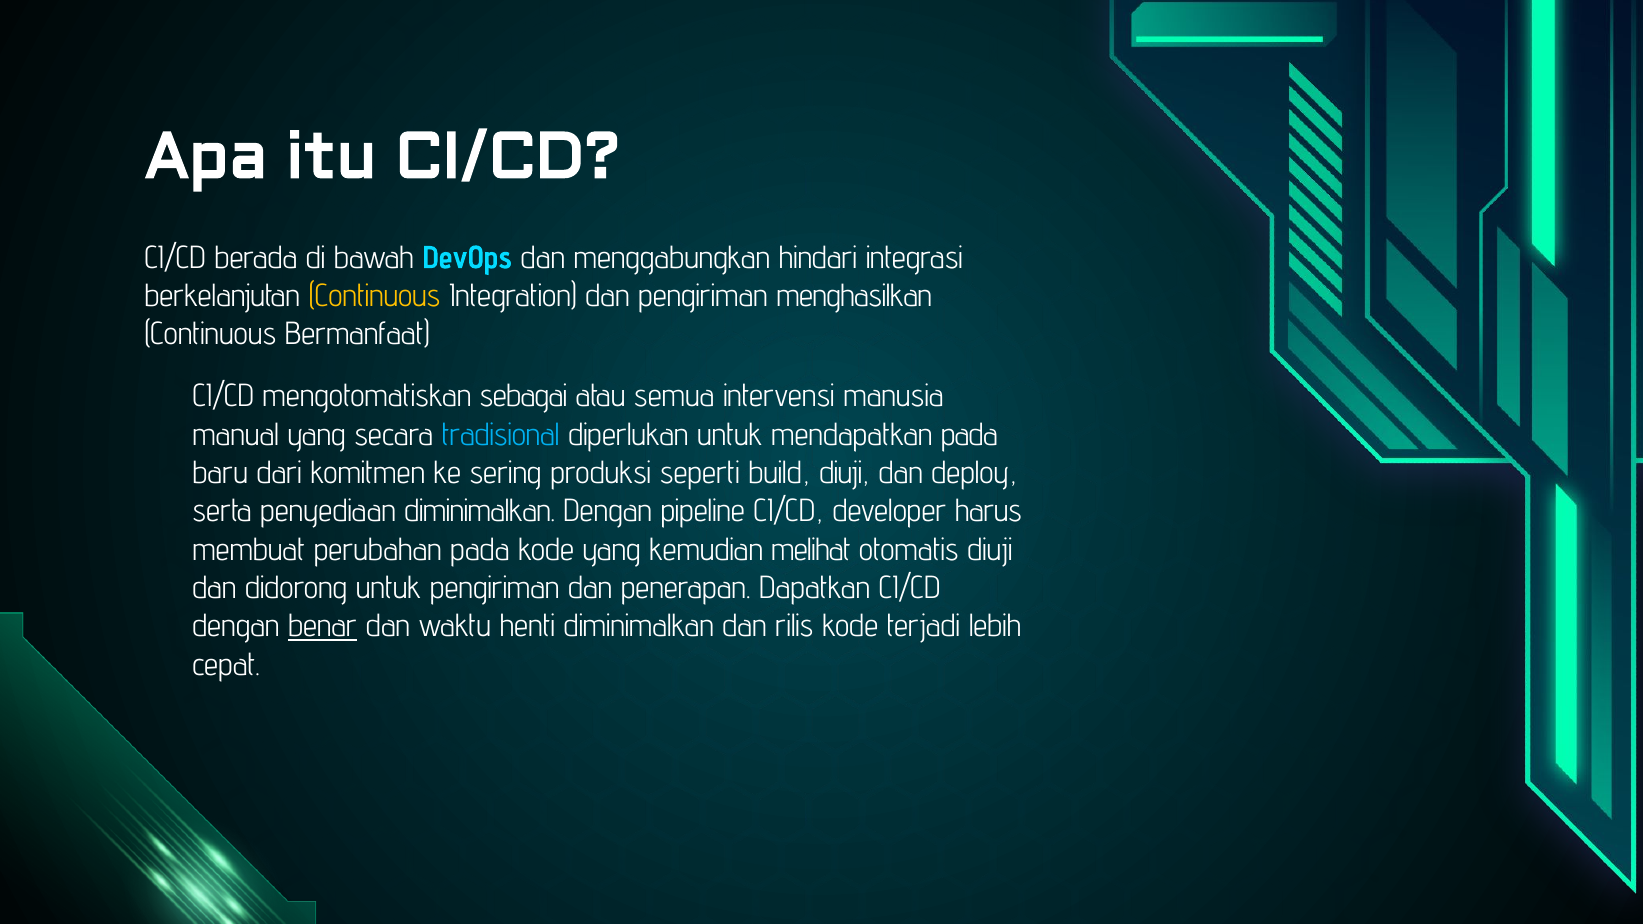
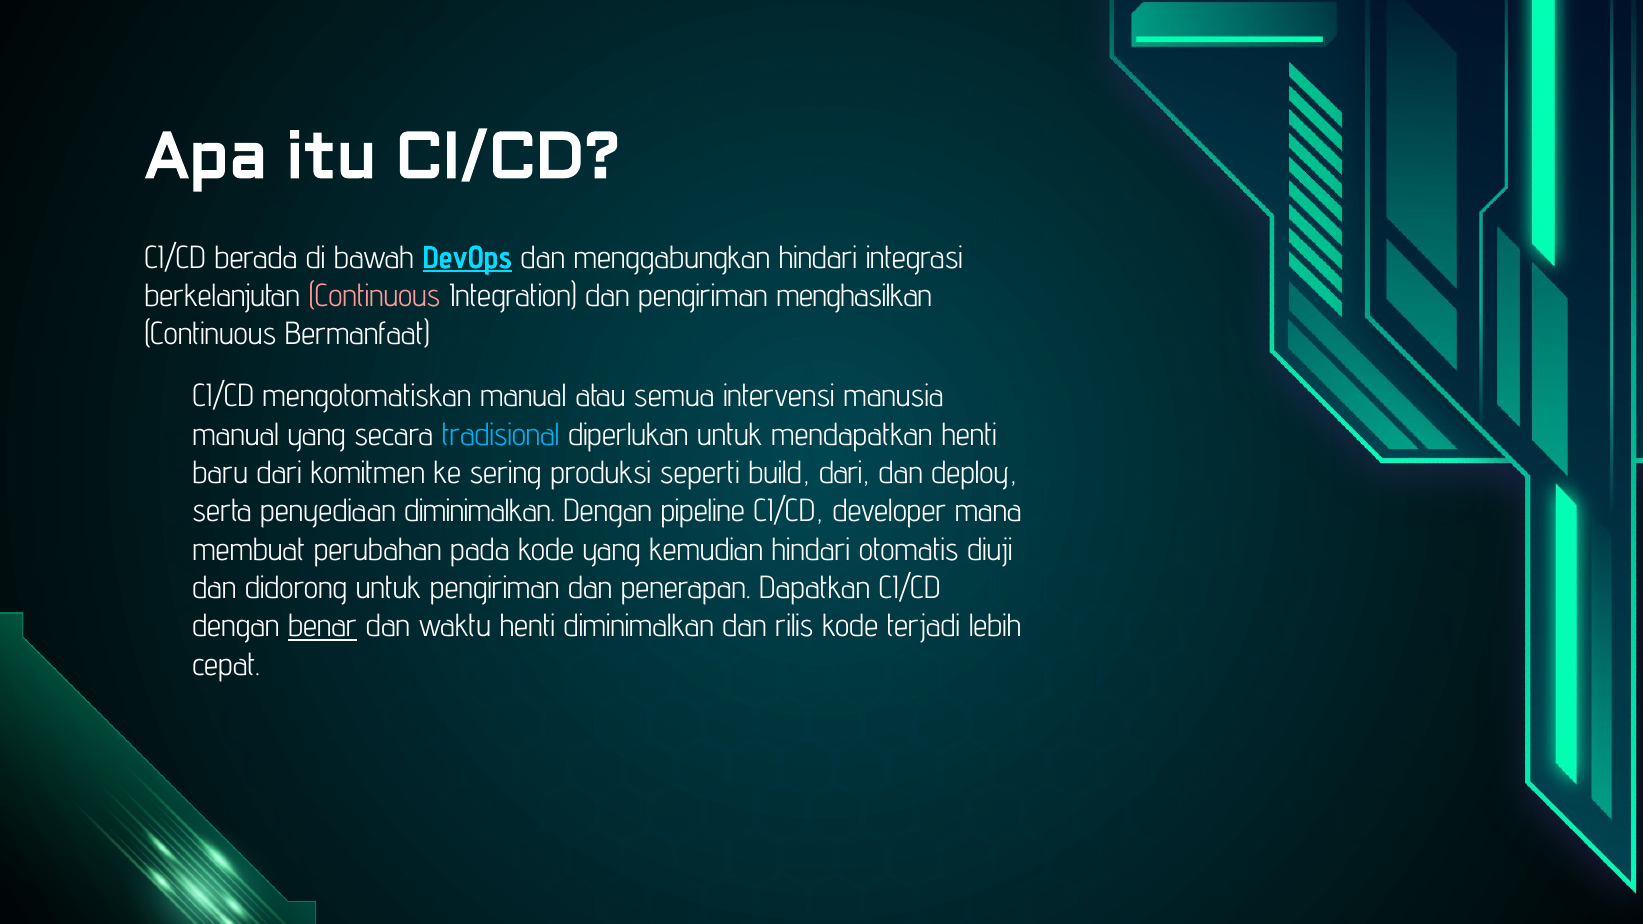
DevOps underline: none -> present (467, 258)
Continuous colour: yellow -> pink (374, 296)
mengotomatiskan sebagai: sebagai -> manual (523, 396)
mendapatkan pada: pada -> henti (969, 435)
build diuji: diuji -> dari (845, 473)
harus: harus -> mana (988, 512)
kemudian melihat: melihat -> hindari (811, 550)
